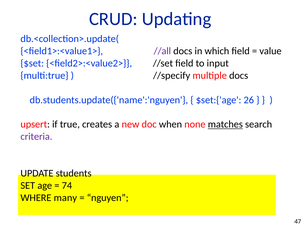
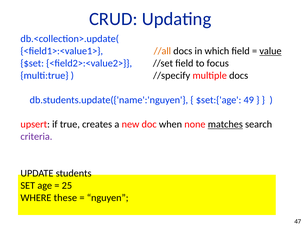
//all colour: purple -> orange (162, 51)
value underline: none -> present (270, 51)
input: input -> focus (218, 63)
26: 26 -> 49 (249, 100)
74: 74 -> 25 (67, 186)
many: many -> these (65, 198)
